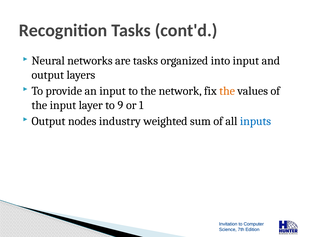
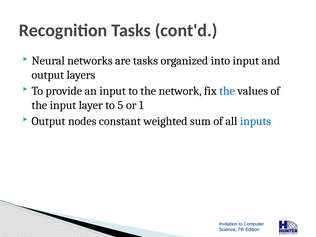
the colour: orange -> blue (227, 91)
9: 9 -> 5 (120, 105)
industry: industry -> constant (120, 121)
